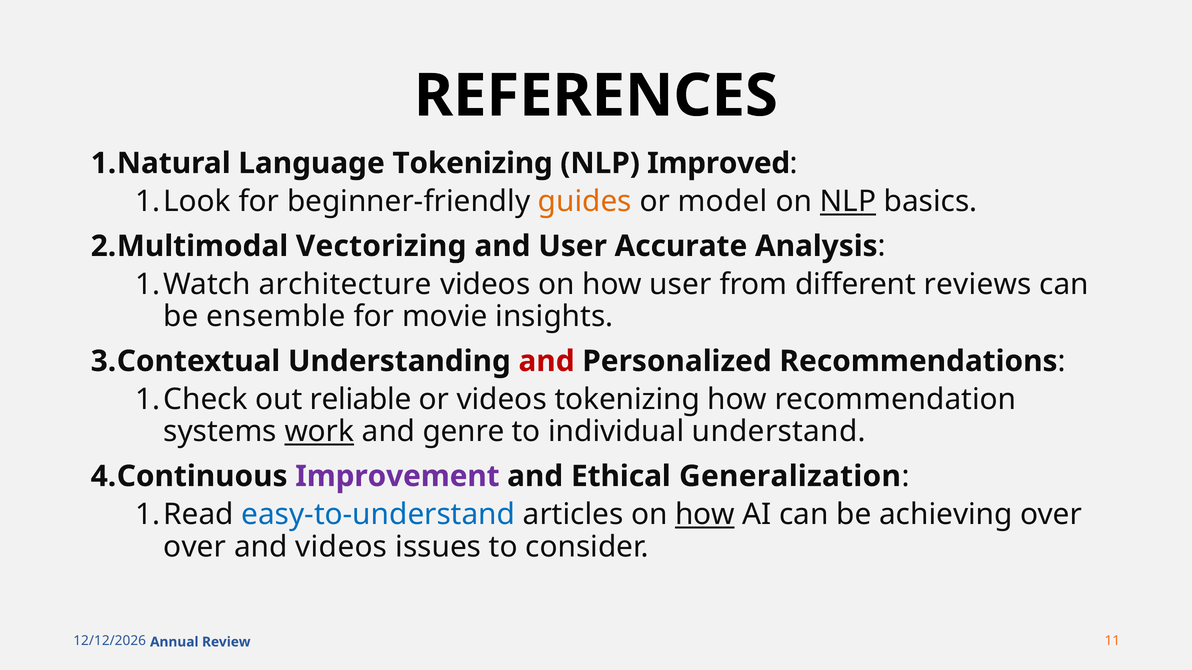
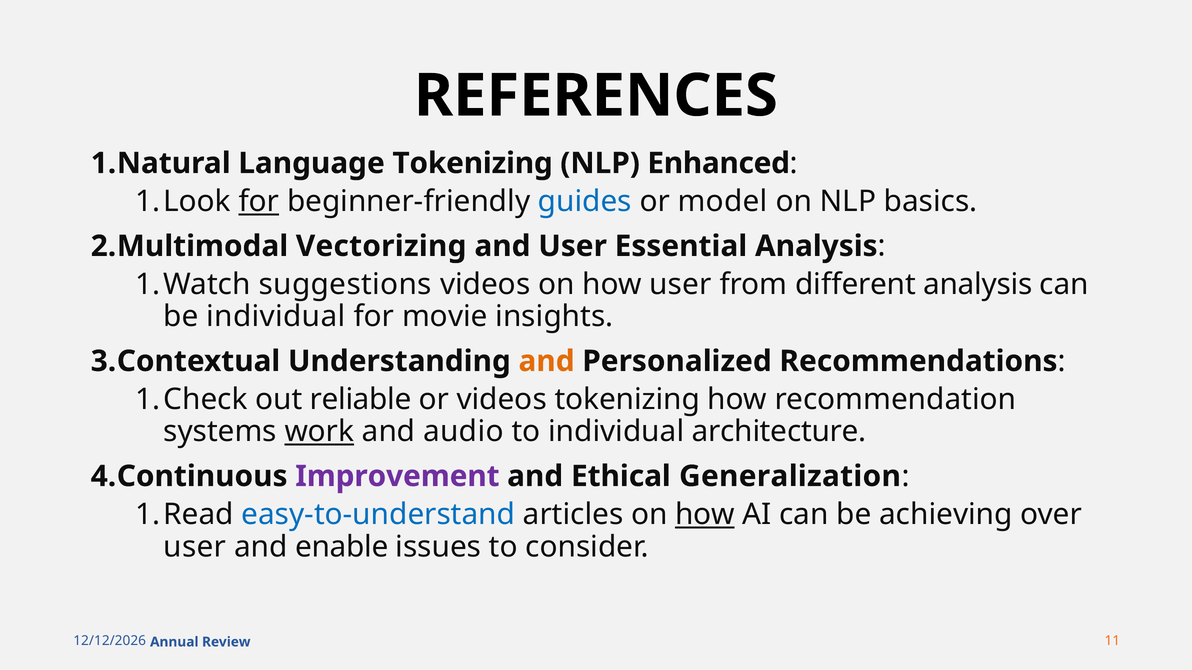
Improved: Improved -> Enhanced (719, 163)
for underline: none -> present (259, 202)
guides colour: orange -> blue (585, 202)
NLP underline: present -> none (848, 202)
Accurate: Accurate -> Essential (681, 246)
architecture: architecture -> suggestions (345, 285)
different reviews: reviews -> analysis (978, 285)
be ensemble: ensemble -> individual (276, 317)
and colour: red -> orange (547, 361)
genre: genre -> audio (463, 432)
understand: understand -> architecture (779, 432)
over: over -> user (195, 547)
and videos: videos -> enable (342, 547)
